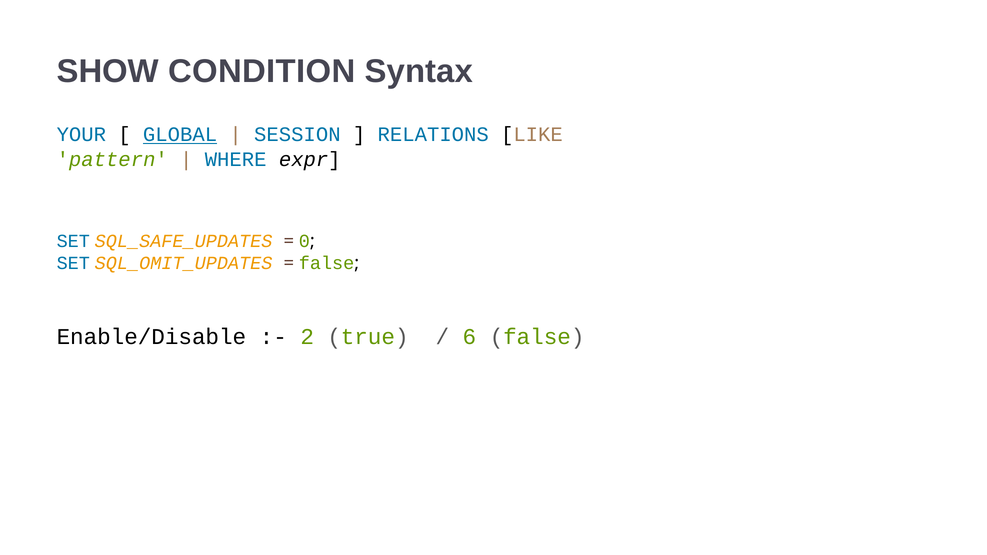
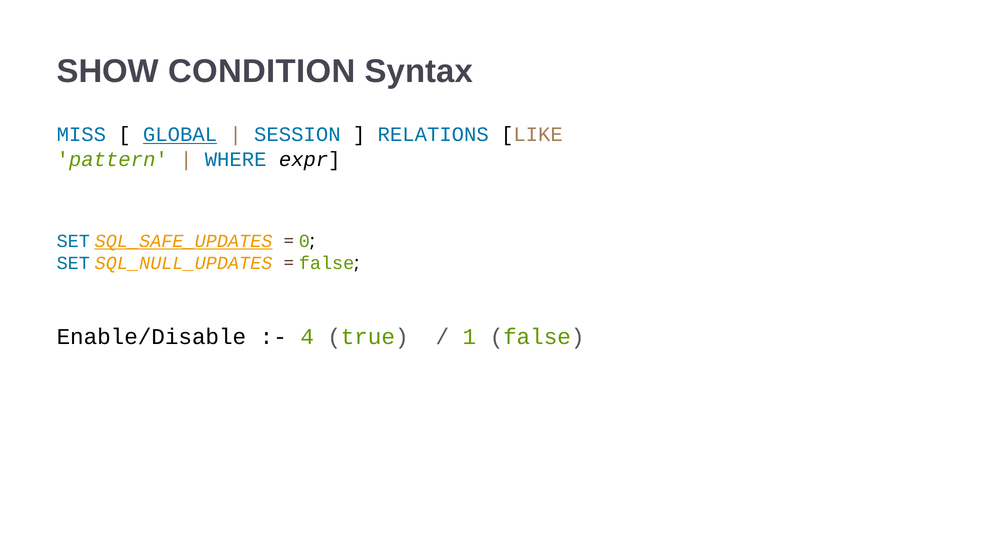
YOUR: YOUR -> MISS (81, 135)
SQL_SAFE_UPDATES underline: none -> present (184, 241)
SQL_OMIT_UPDATES: SQL_OMIT_UPDATES -> SQL_NULL_UPDATES (184, 263)
2: 2 -> 4 (307, 337)
6: 6 -> 1 (469, 337)
